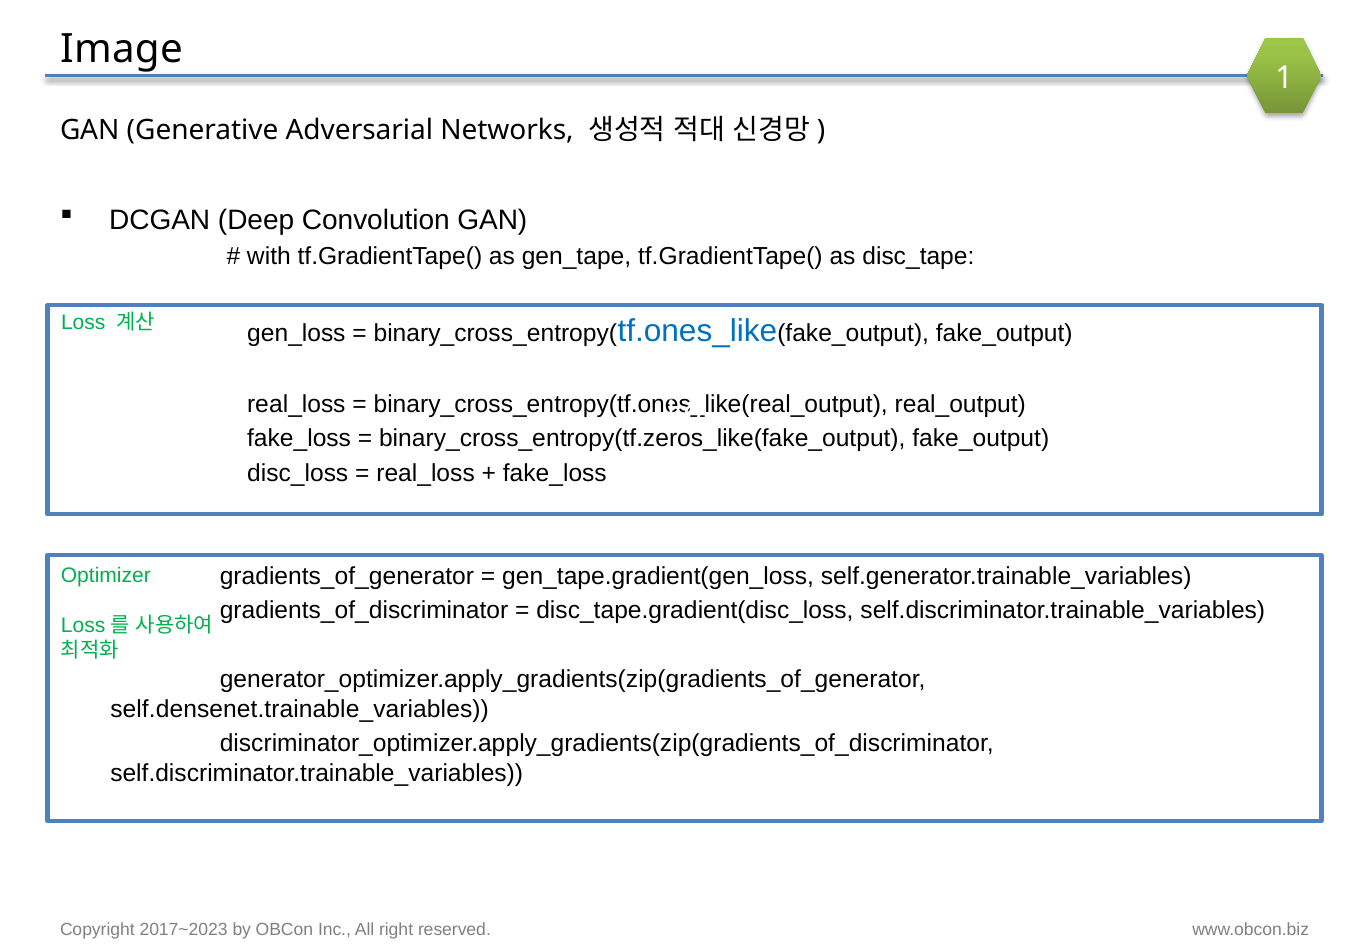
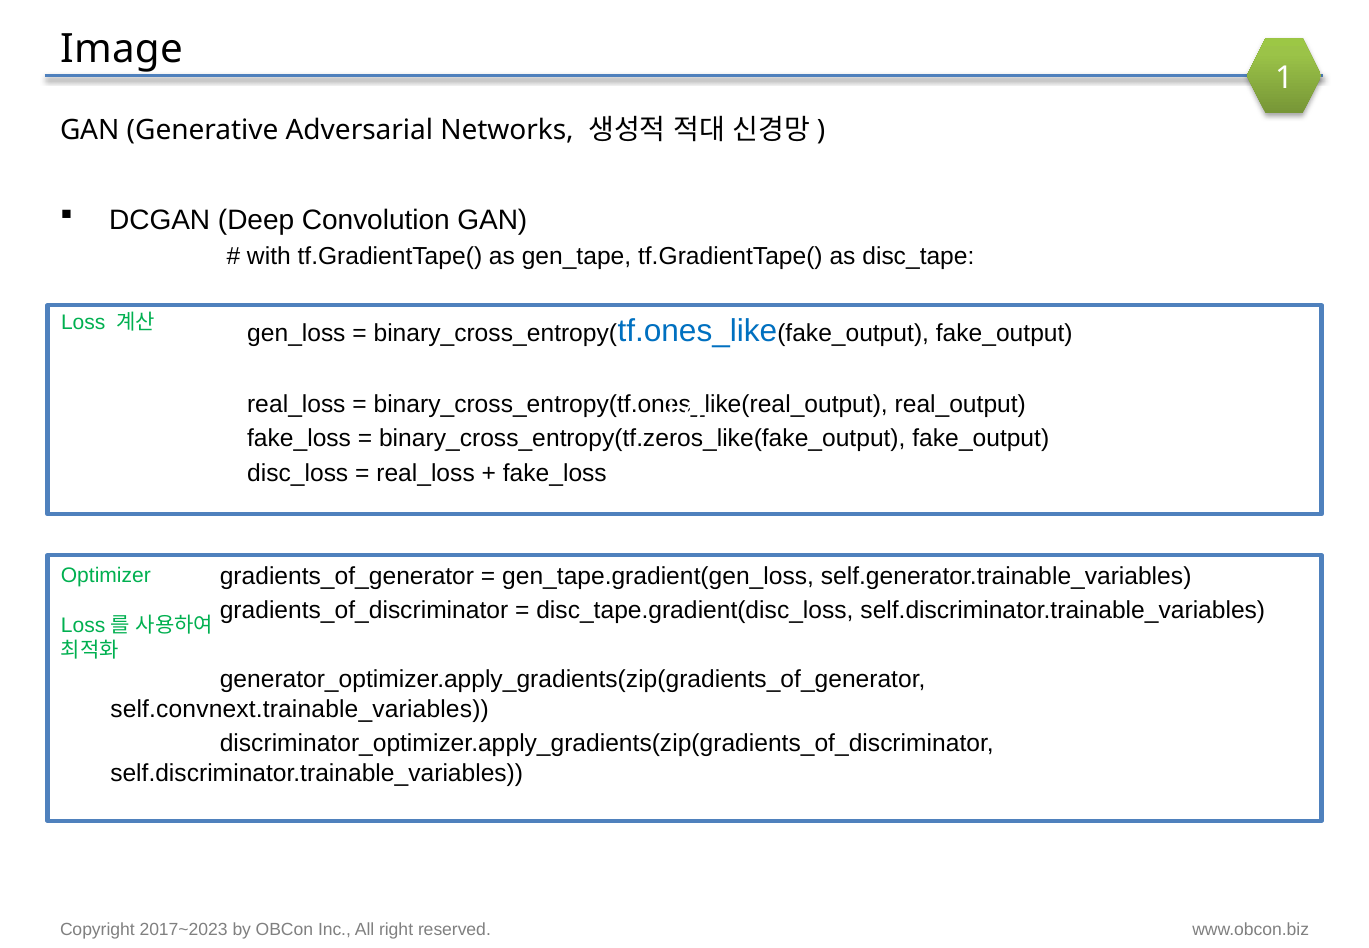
self.densenet.trainable_variables: self.densenet.trainable_variables -> self.convnext.trainable_variables (300, 709)
